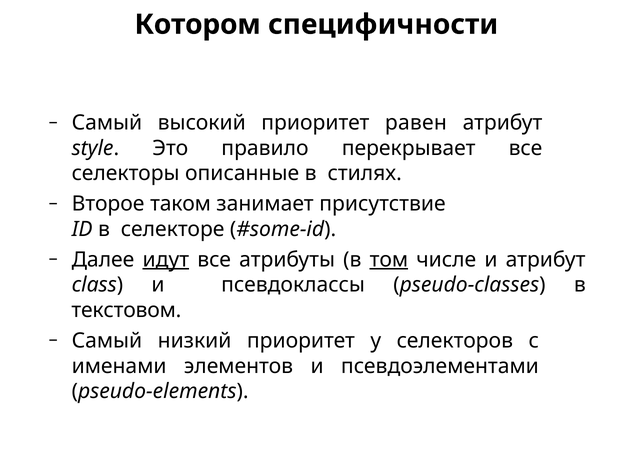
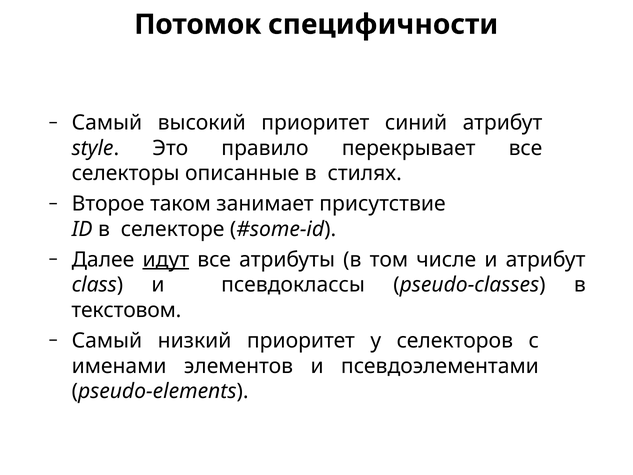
Котором: Котором -> Потомок (198, 24)
равен: равен -> синий (416, 123)
том underline: present -> none (389, 260)
